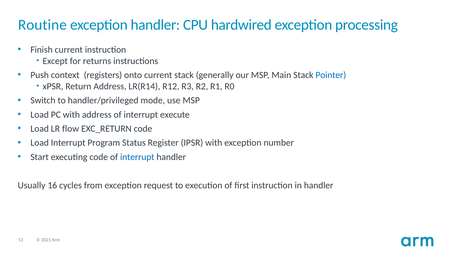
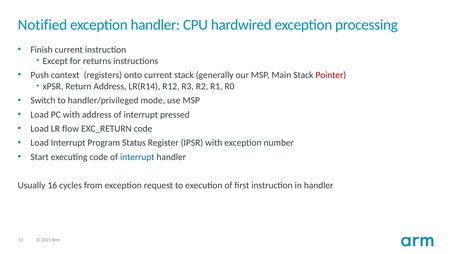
Routine: Routine -> Notified (42, 25)
Pointer colour: blue -> red (331, 75)
execute: execute -> pressed (175, 114)
